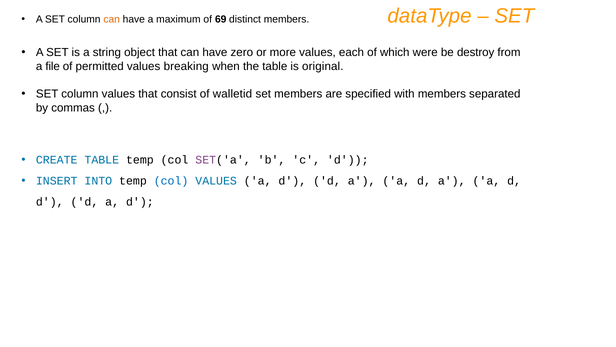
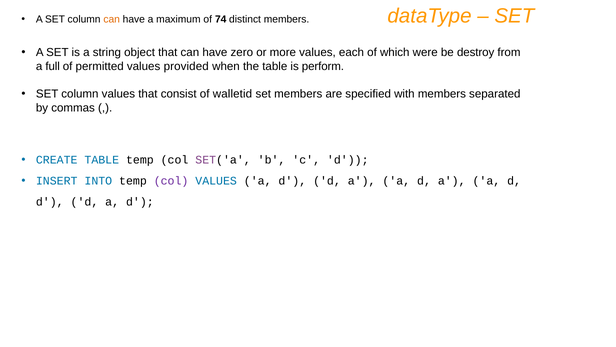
69: 69 -> 74 (221, 19)
file: file -> full (53, 66)
breaking: breaking -> provided (186, 66)
original: original -> perform (323, 66)
col colour: blue -> purple (171, 181)
